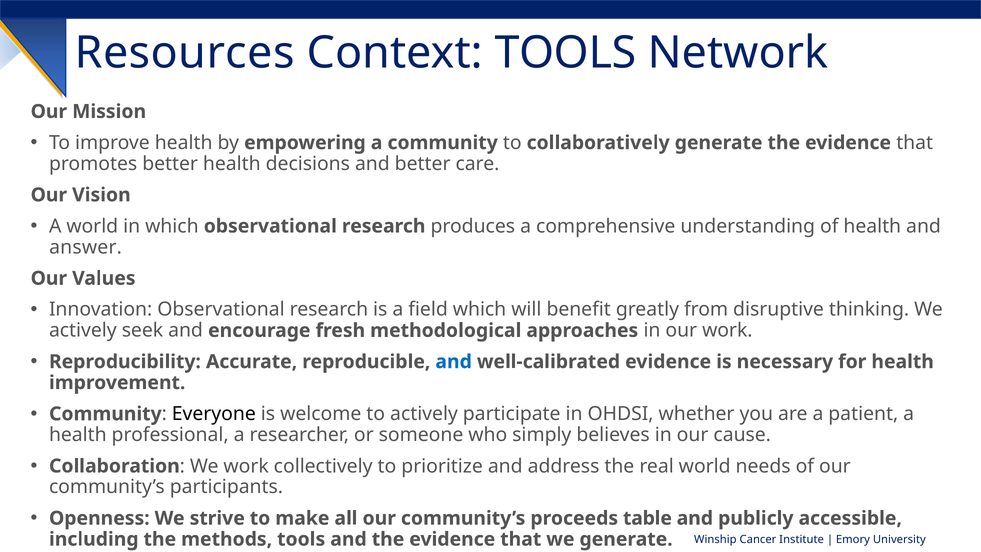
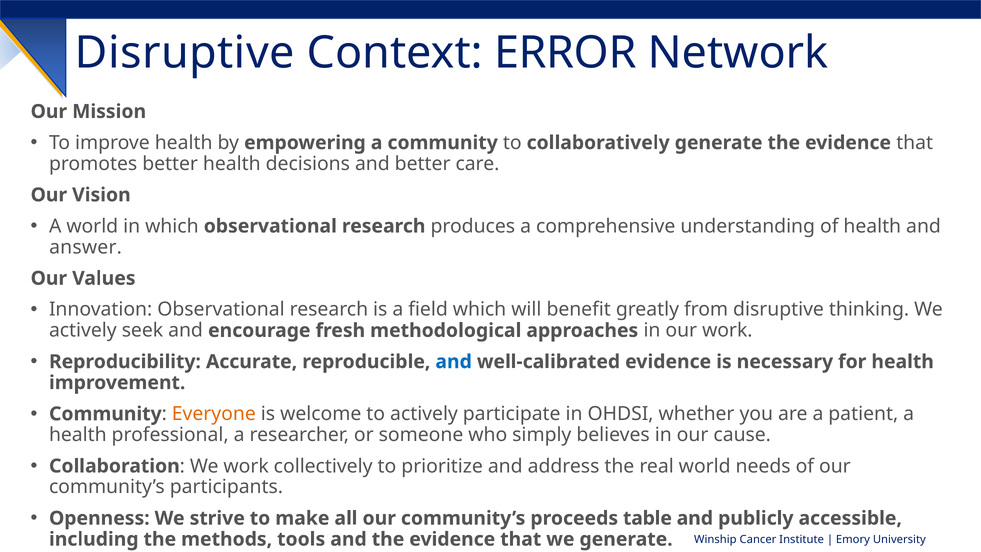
Resources: Resources -> Disruptive (185, 53)
Context TOOLS: TOOLS -> ERROR (566, 53)
Everyone colour: black -> orange (214, 414)
